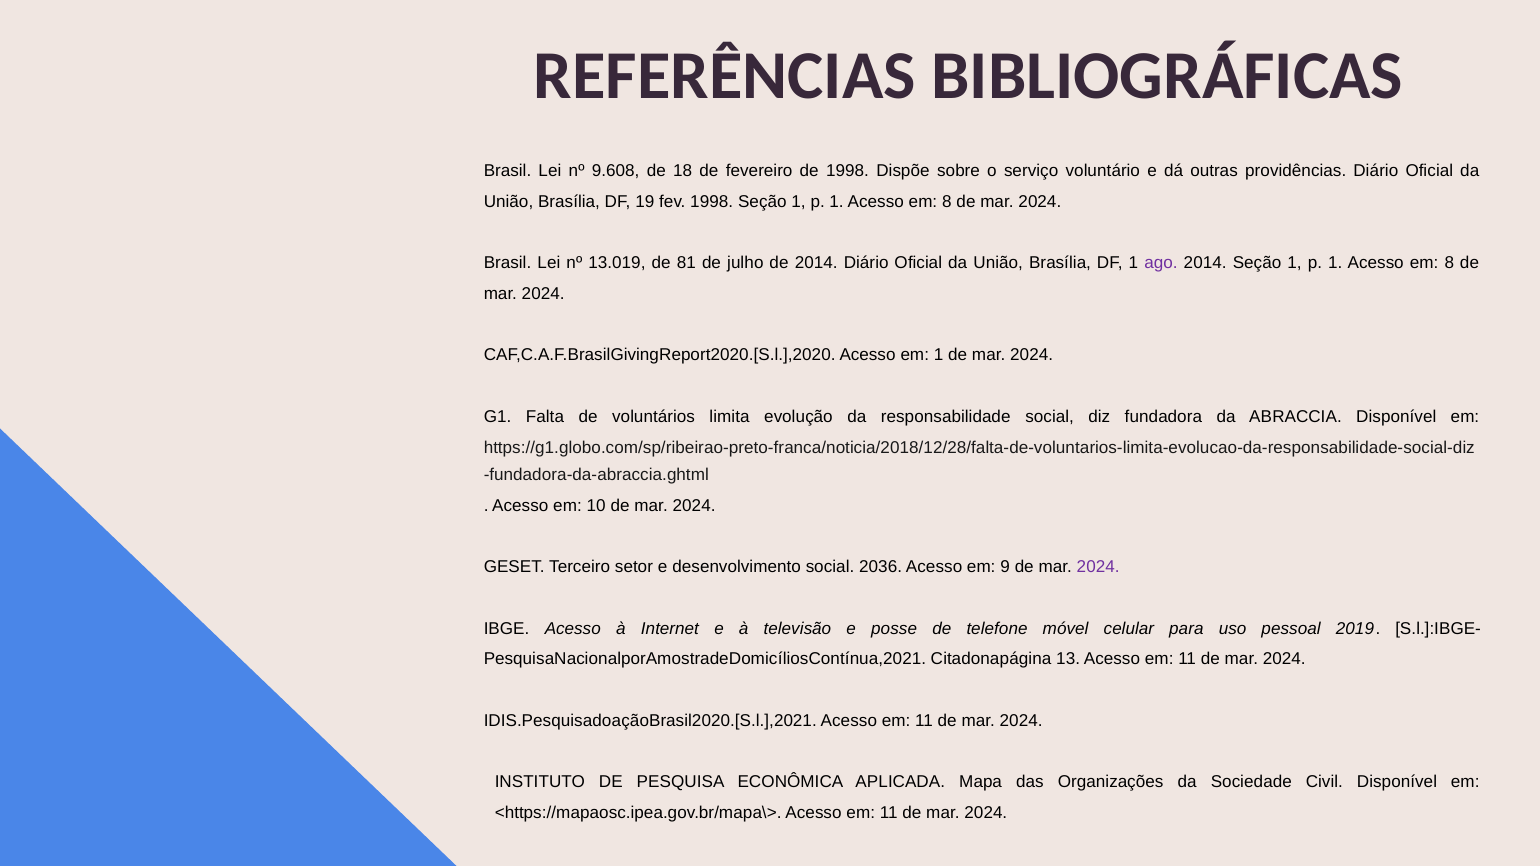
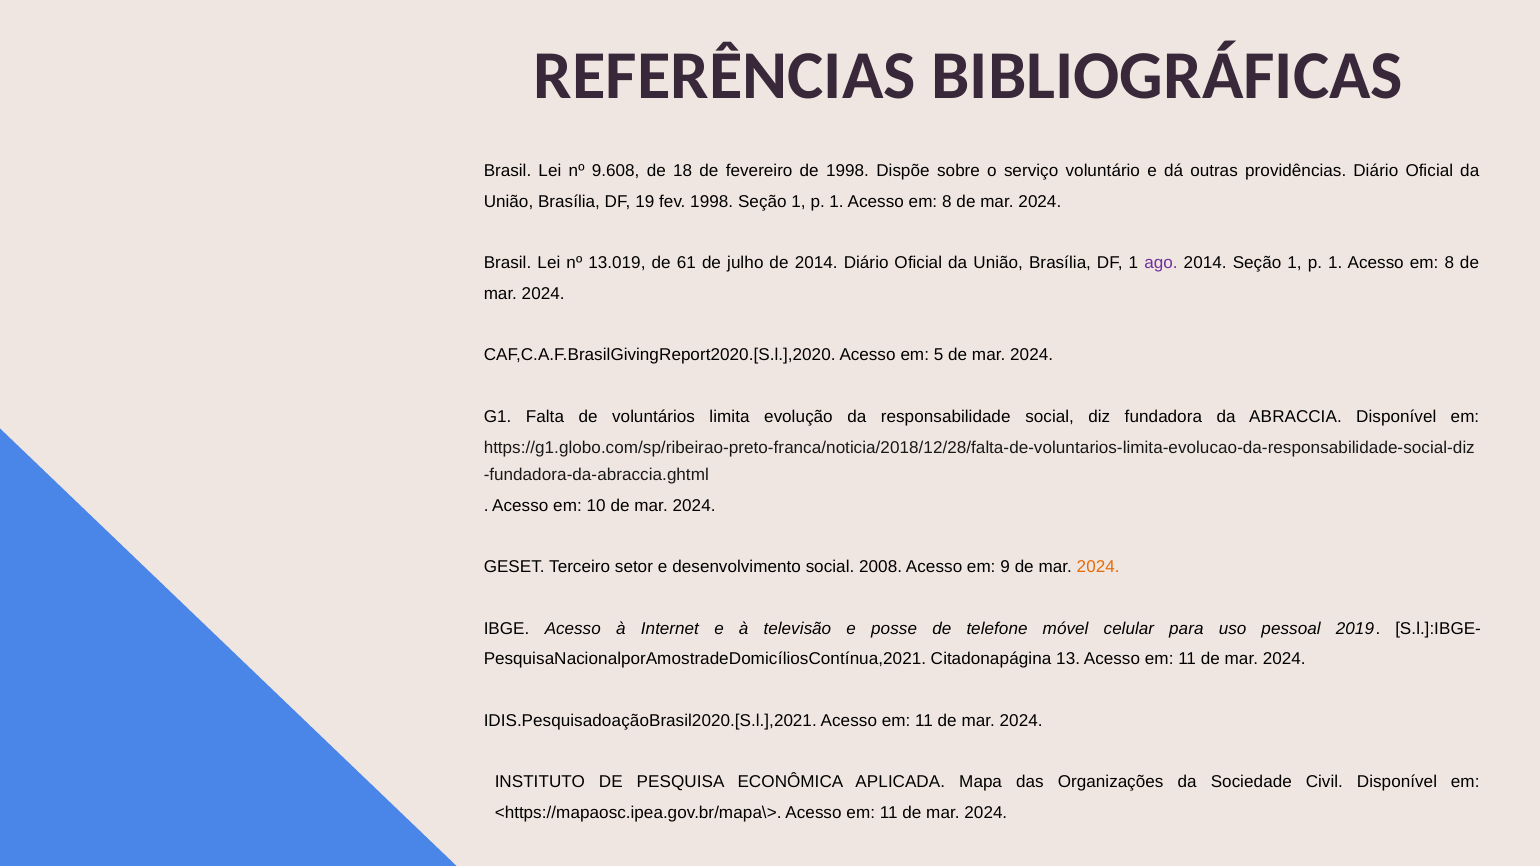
81: 81 -> 61 (686, 263)
em 1: 1 -> 5 (939, 355)
2036: 2036 -> 2008 (881, 567)
2024 colour: purple -> orange (1098, 567)
